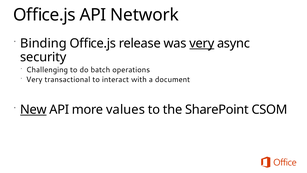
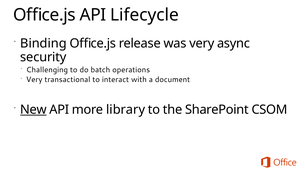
Network: Network -> Lifecycle (144, 15)
very underline: present -> none (202, 43)
values: values -> library (126, 109)
